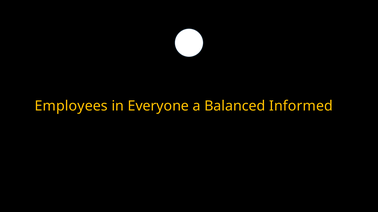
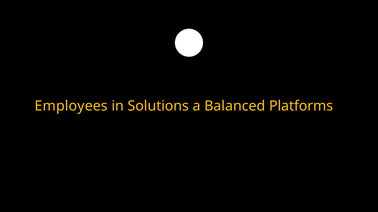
Everyone: Everyone -> Solutions (158, 106)
Informed: Informed -> Platforms (301, 106)
